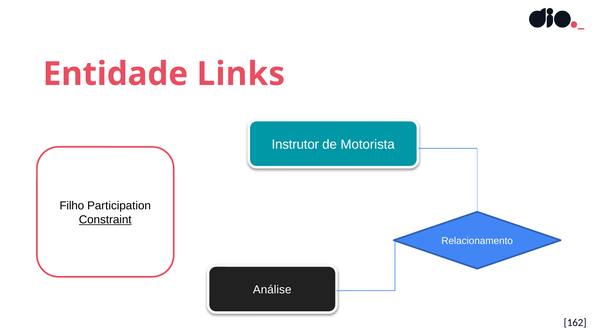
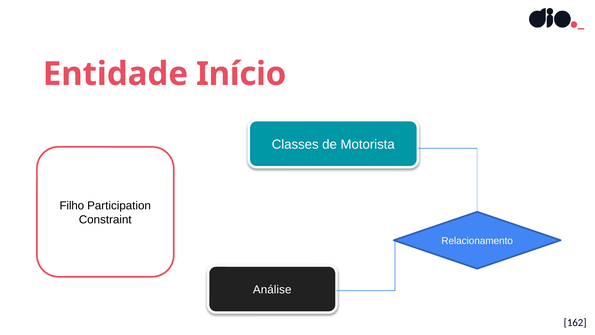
Links: Links -> Início (241, 74)
Instrutor: Instrutor -> Classes (295, 144)
Constraint underline: present -> none (105, 219)
